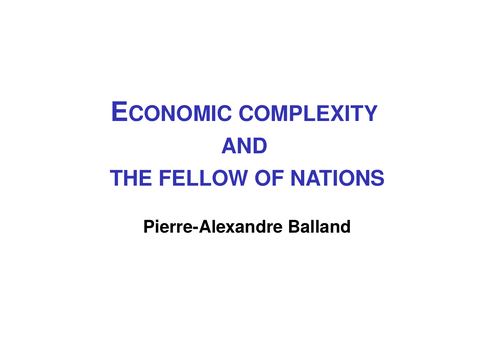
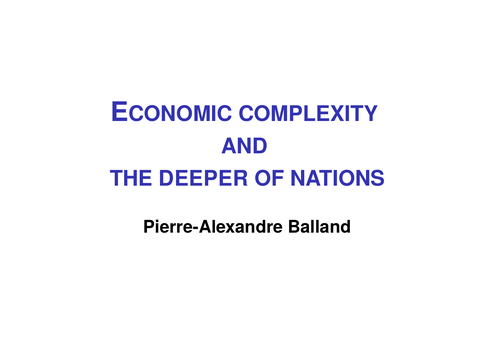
FELLOW: FELLOW -> DEEPER (203, 178)
